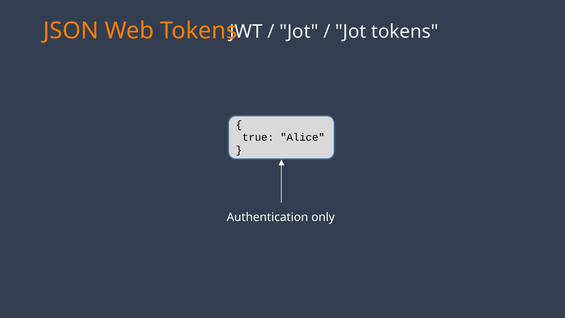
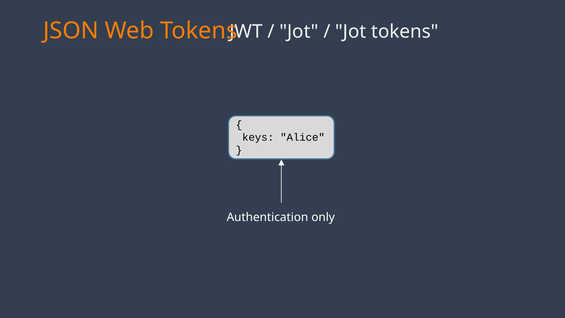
true: true -> keys (258, 137)
